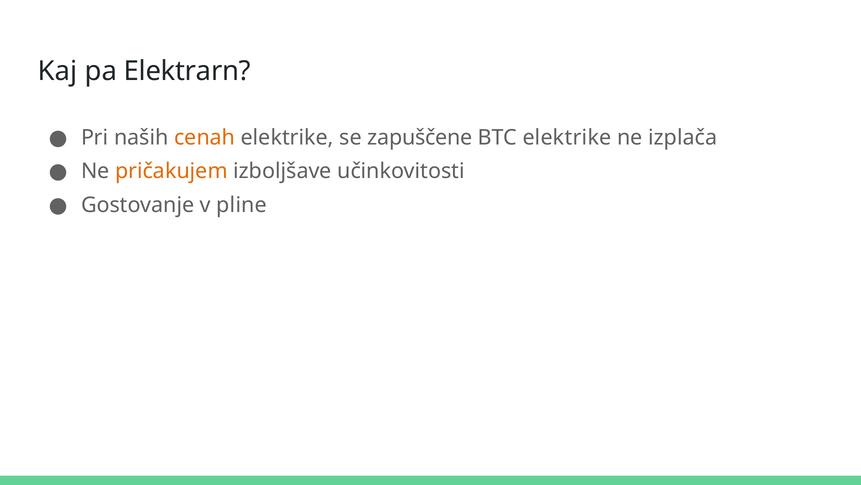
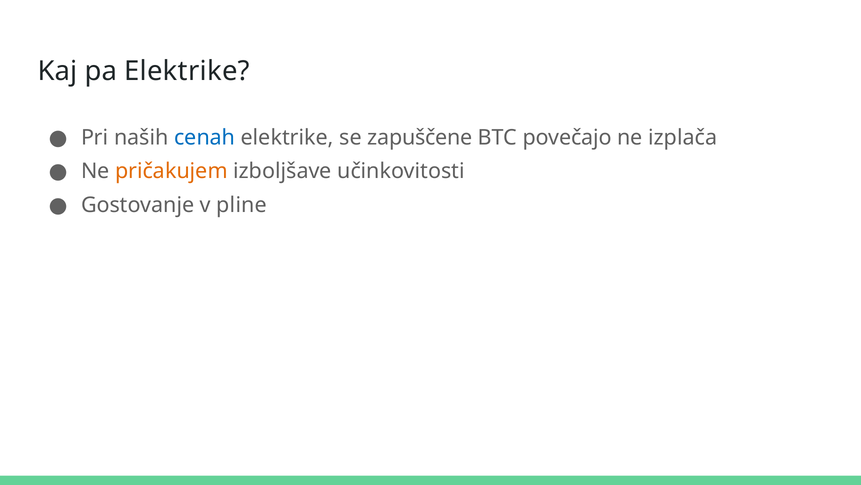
pa Elektrarn: Elektrarn -> Elektrike (187, 71)
cenah colour: orange -> blue (205, 137)
BTC elektrike: elektrike -> povečajo (567, 137)
